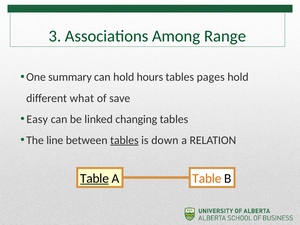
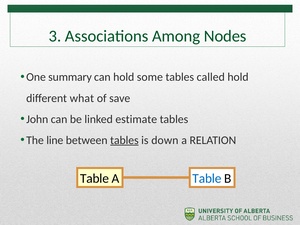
Range: Range -> Nodes (225, 36)
hours: hours -> some (150, 77)
pages: pages -> called (211, 77)
Easy: Easy -> John (37, 119)
changing: changing -> estimate (136, 119)
Table underline: present -> none (95, 178)
Table colour: orange -> blue (207, 178)
